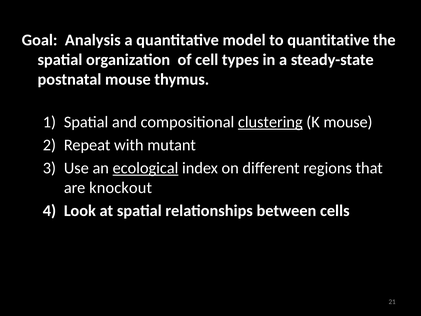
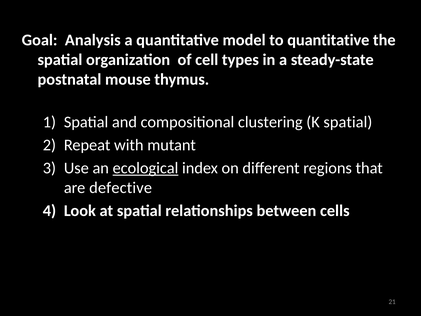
clustering underline: present -> none (270, 122)
K mouse: mouse -> spatial (348, 122)
knockout: knockout -> defective (121, 188)
